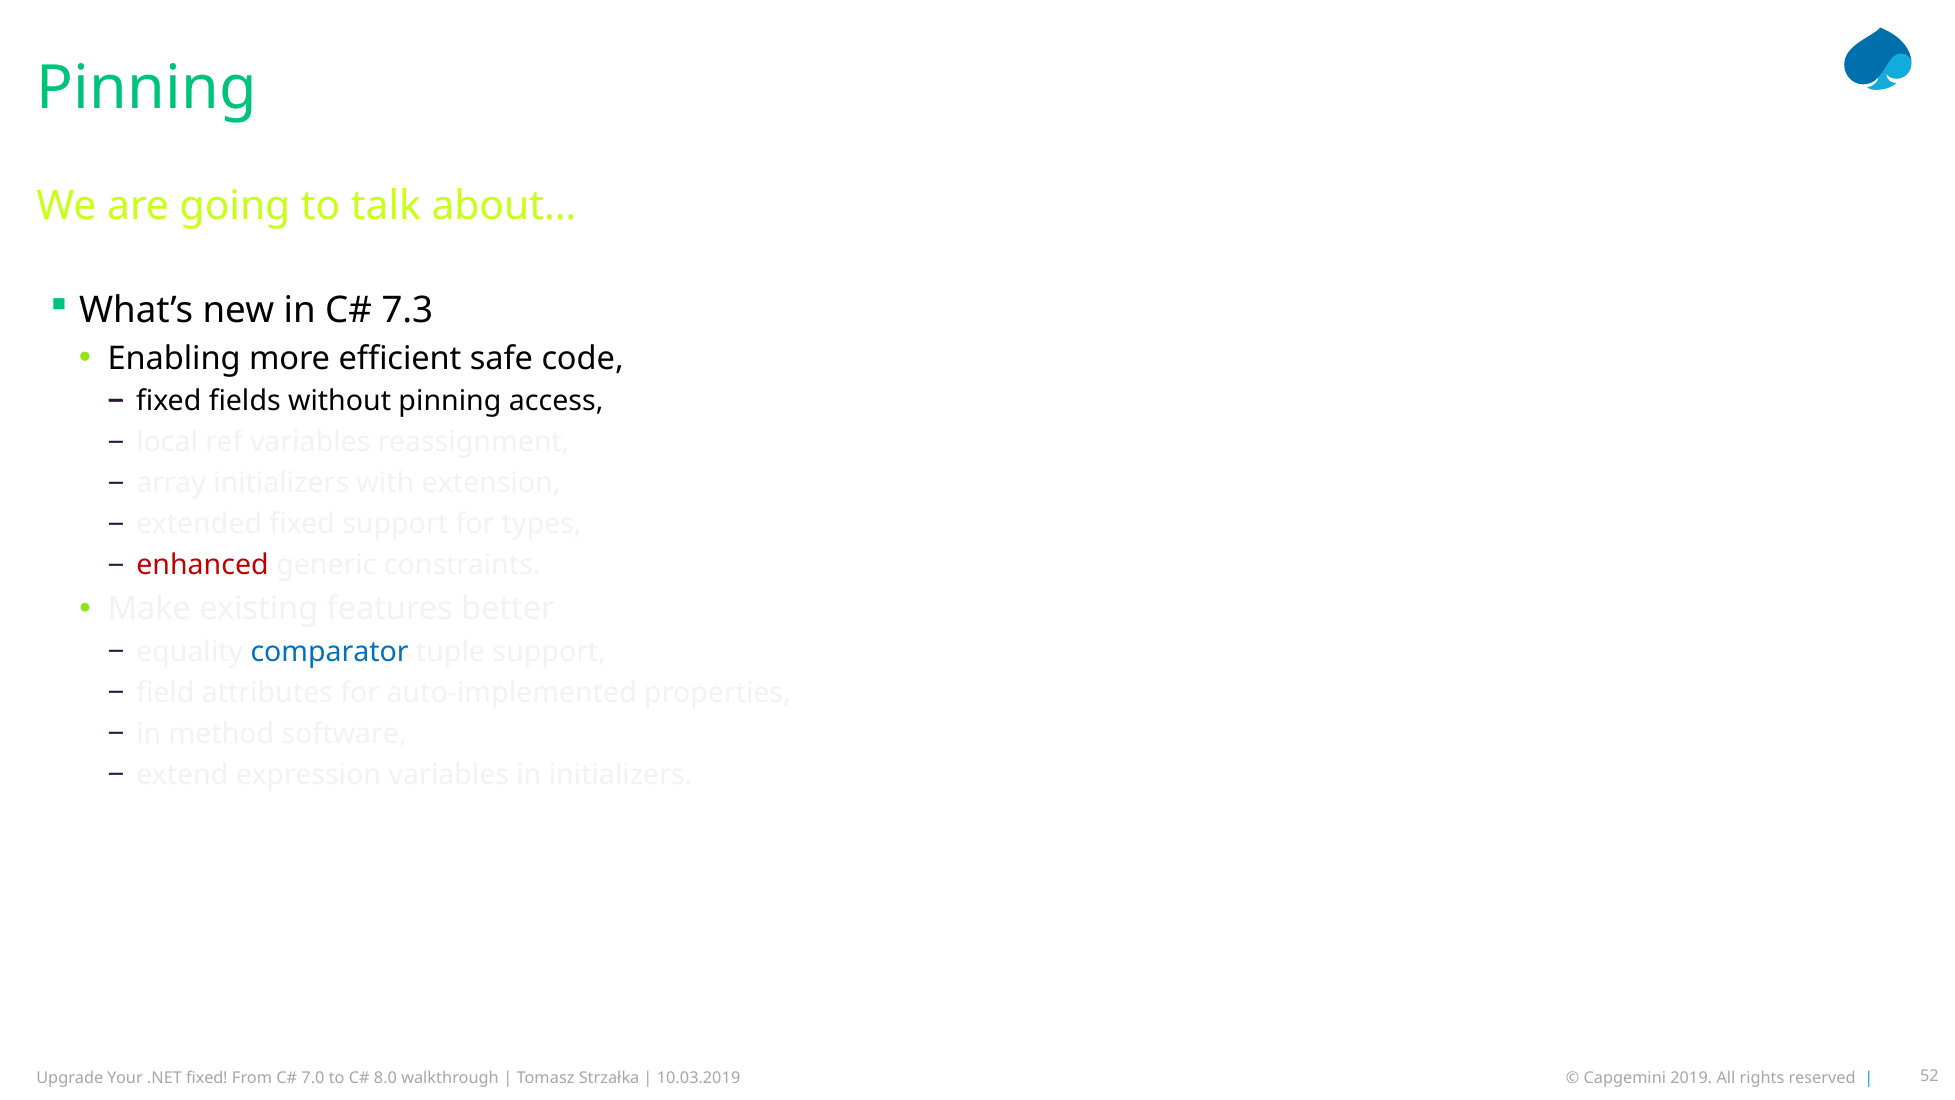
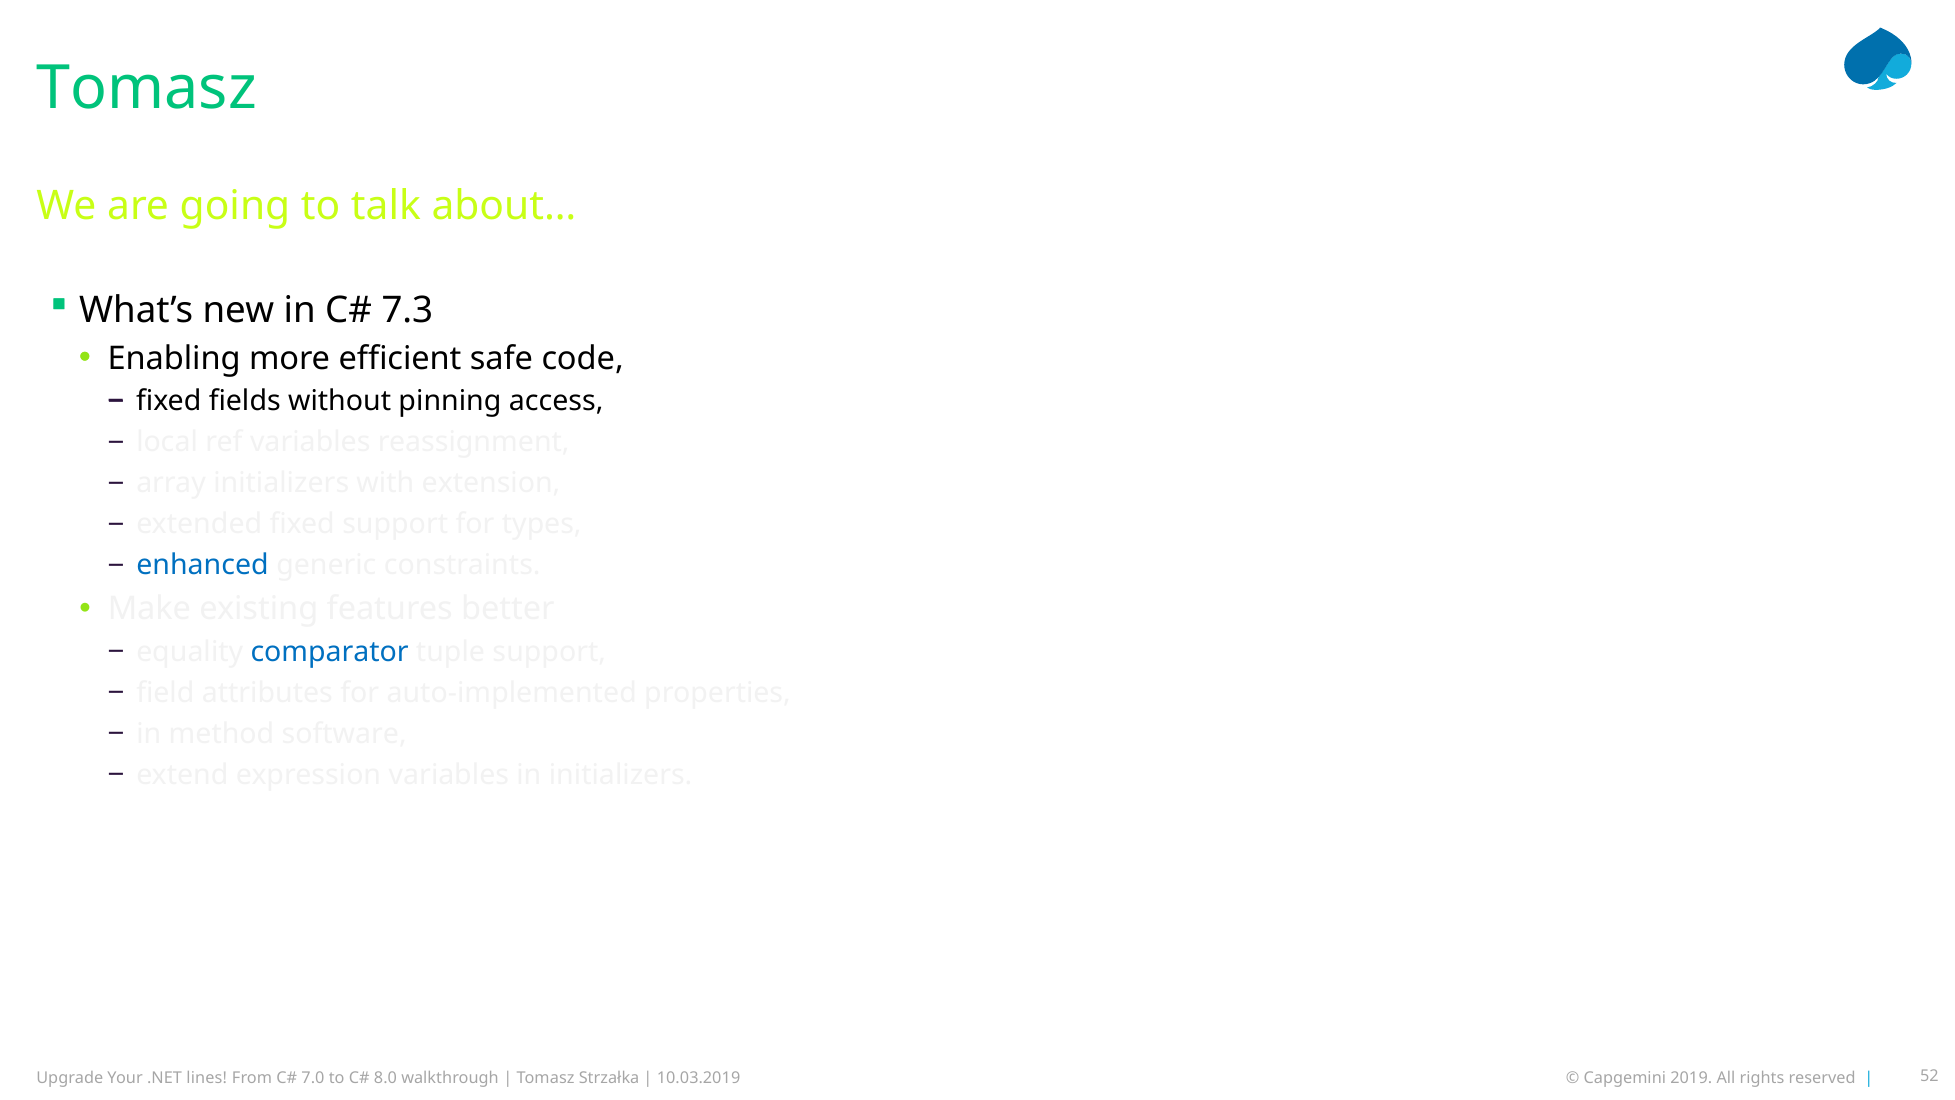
Pinning: Pinning -> Tomasz (147, 88)
enhanced colour: red -> blue (202, 565)
fixed: fixed -> lines (207, 1077)
